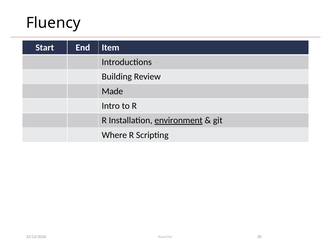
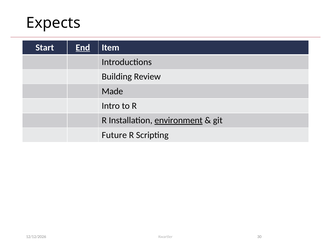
Fluency: Fluency -> Expects (53, 23)
End underline: none -> present (83, 48)
Where: Where -> Future (114, 135)
